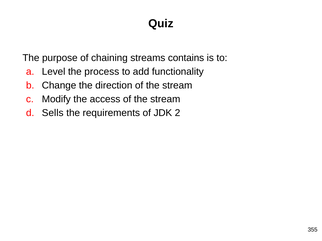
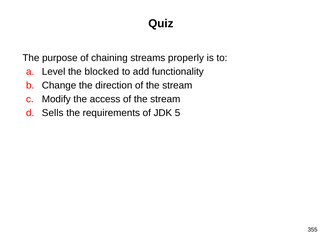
contains: contains -> properly (186, 58)
process: process -> blocked (102, 72)
2: 2 -> 5 (178, 113)
